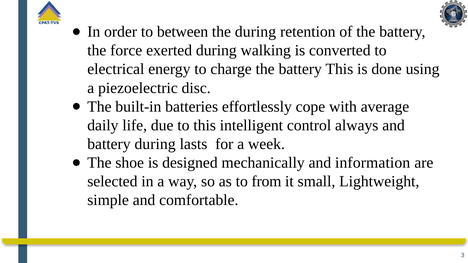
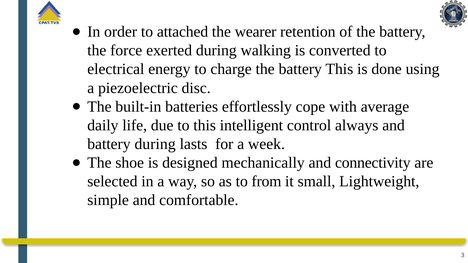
between: between -> attached (183, 32)
the during: during -> wearer (256, 32)
information: information -> connectivity (373, 163)
